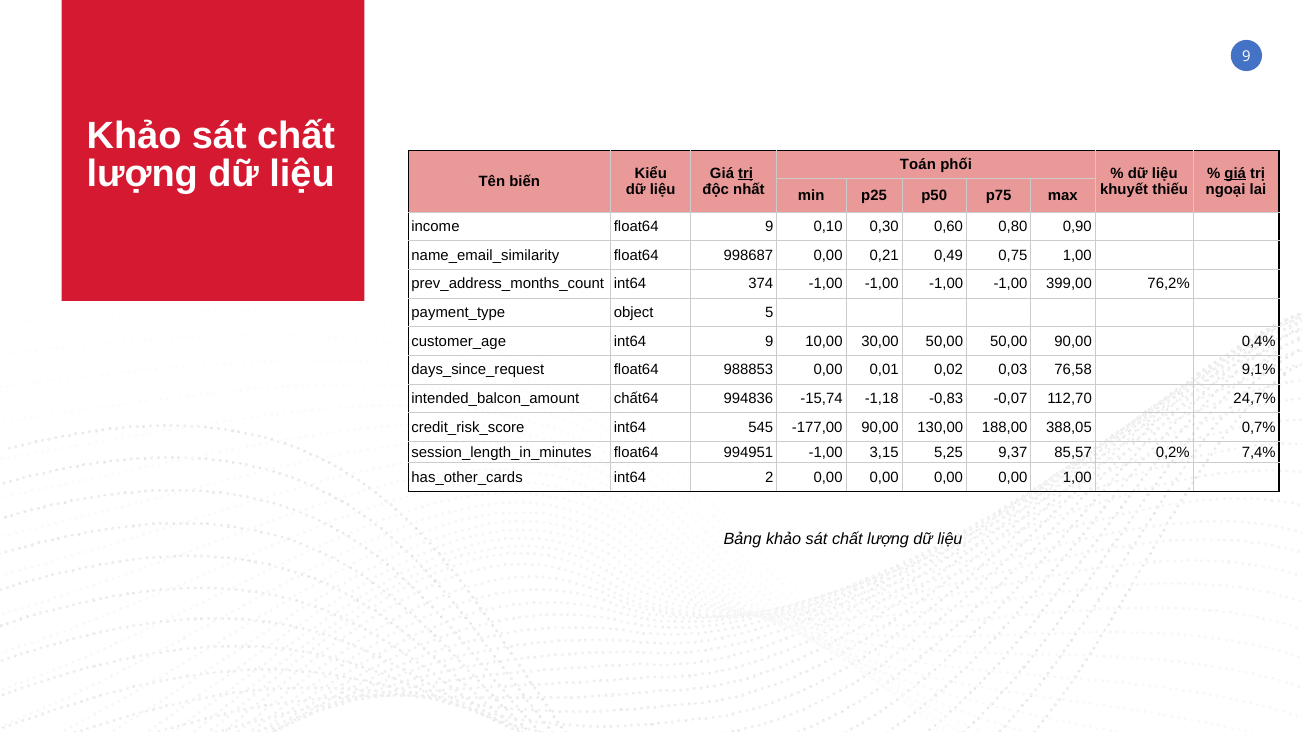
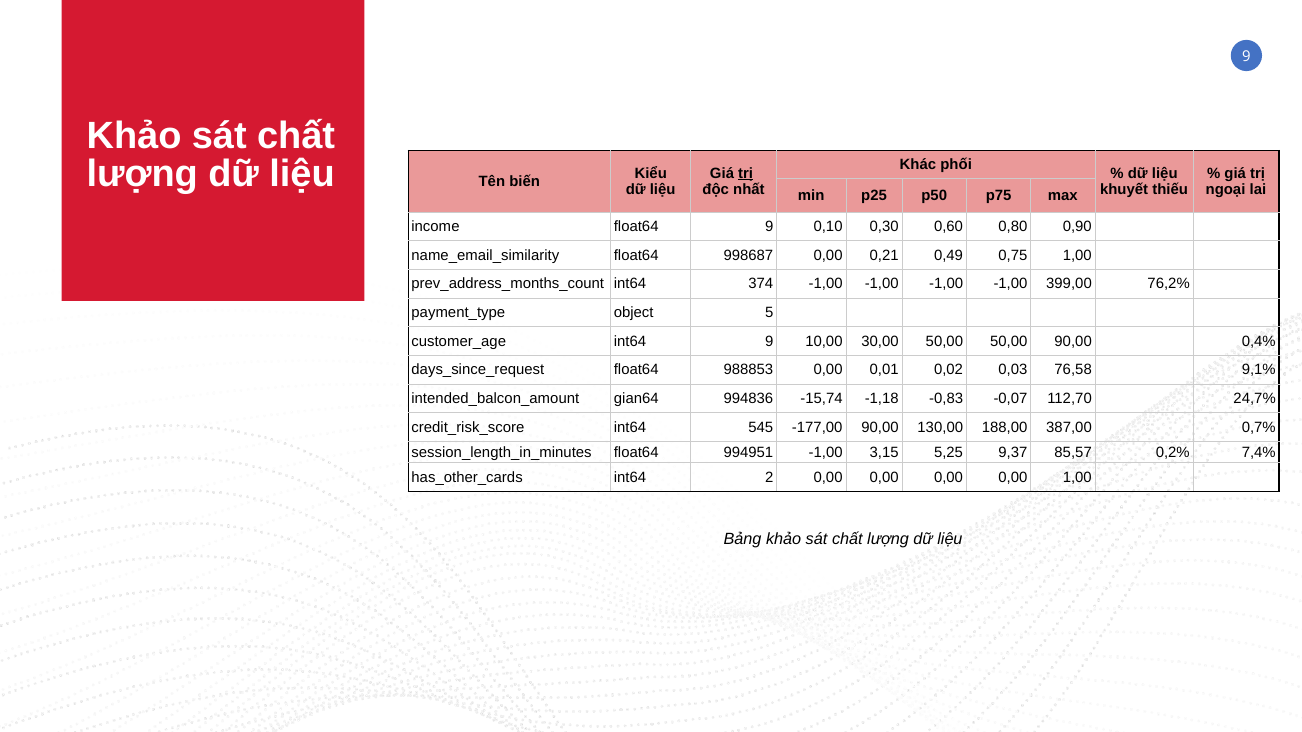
Toán: Toán -> Khác (918, 165)
giá underline: present -> none (1235, 173)
chất64: chất64 -> gian64 (636, 399)
388,05: 388,05 -> 387,00 (1069, 427)
